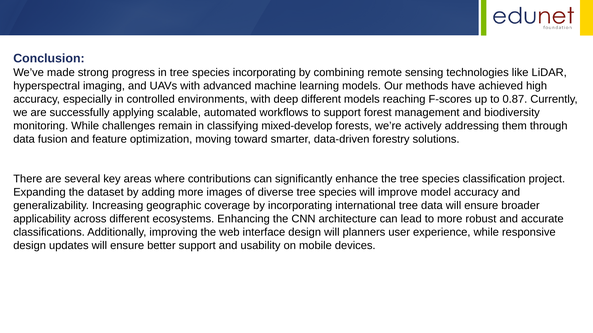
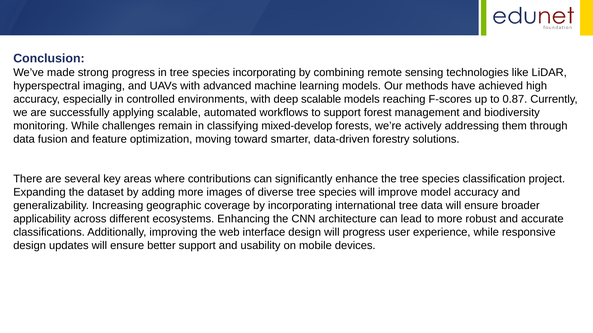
deep different: different -> scalable (321, 99)
will planners: planners -> progress (364, 233)
